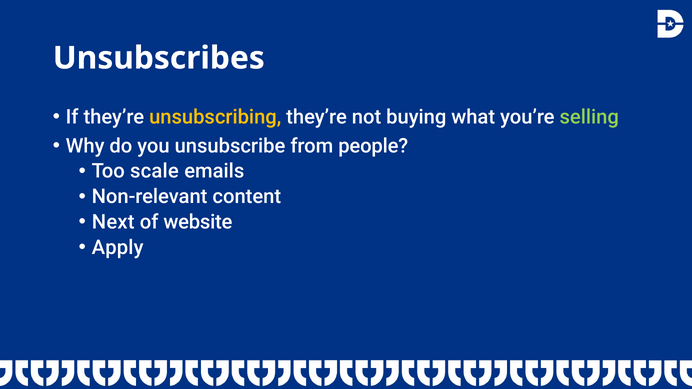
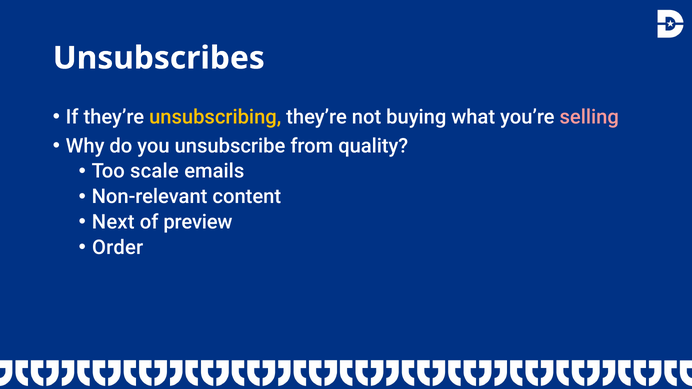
selling colour: light green -> pink (589, 117)
people: people -> quality (373, 146)
website: website -> preview (198, 222)
Apply: Apply -> Order (118, 248)
